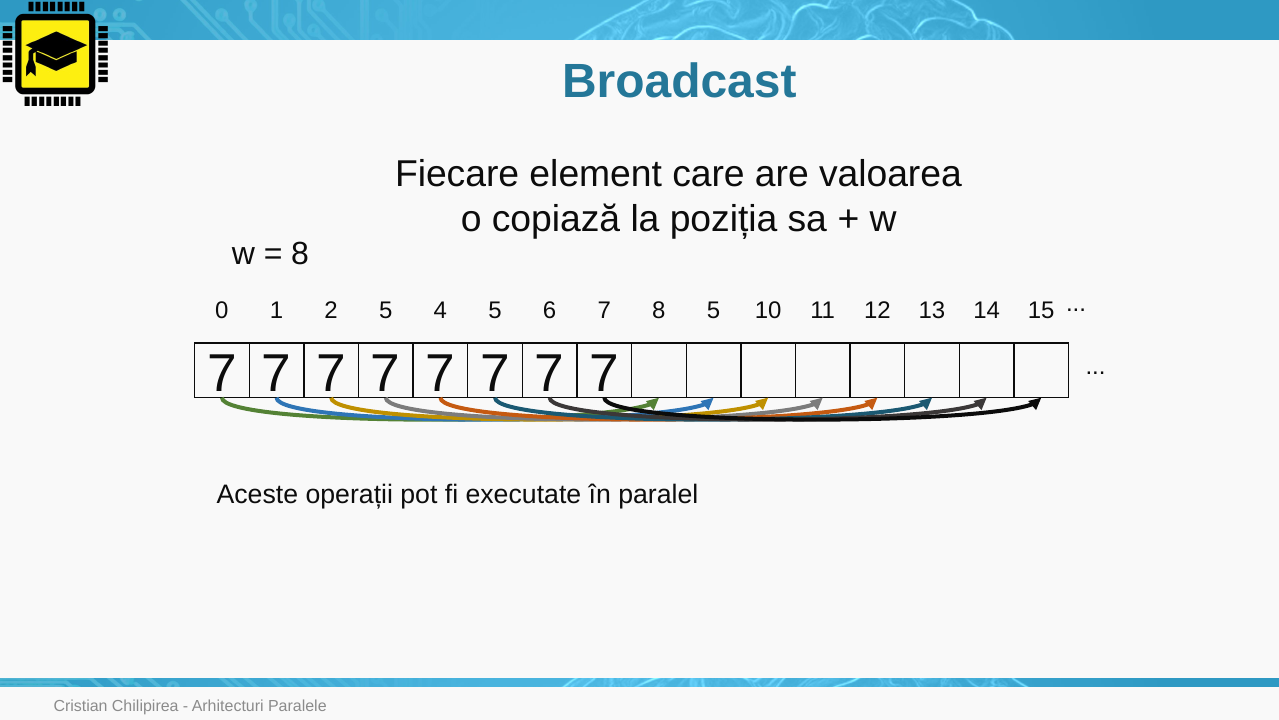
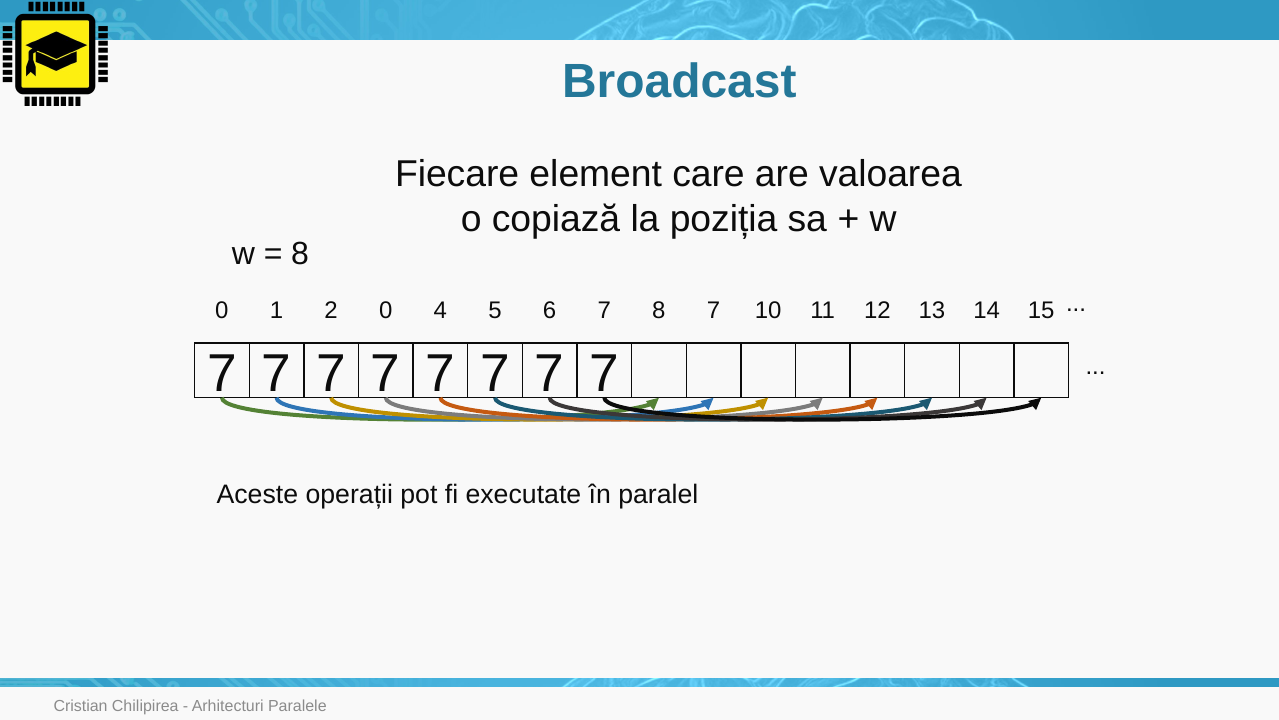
2 5: 5 -> 0 (386, 311)
8 5: 5 -> 7 (714, 311)
